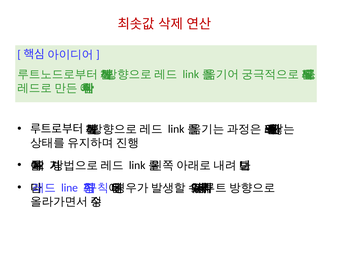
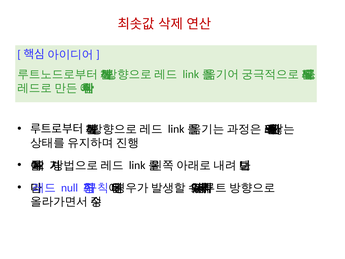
line: line -> null (70, 188)
